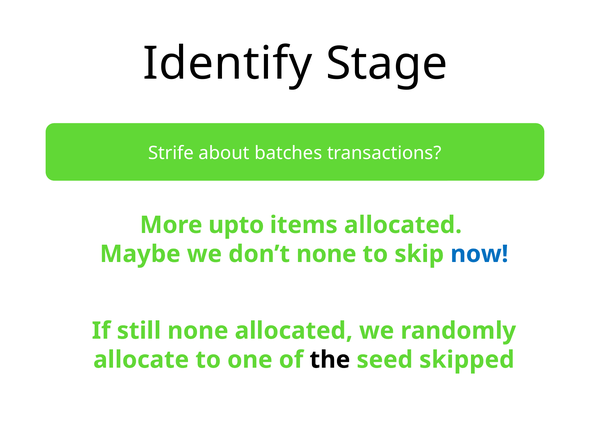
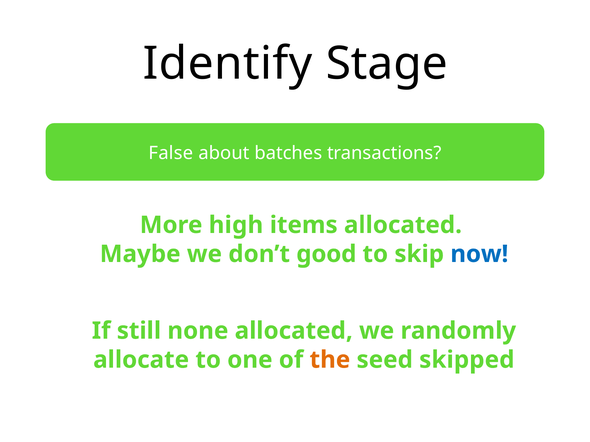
Strife: Strife -> False (171, 153)
upto: upto -> high (236, 225)
don’t none: none -> good (326, 254)
the colour: black -> orange (330, 360)
